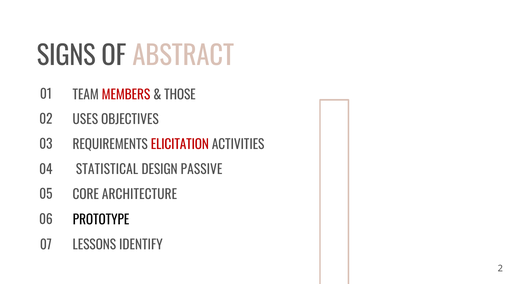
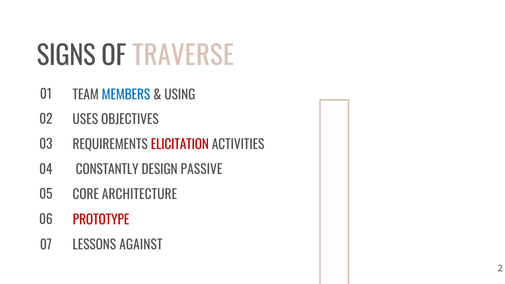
ABSTRACT: ABSTRACT -> TRAVERSE (183, 56)
MEMBERS colour: red -> blue (126, 95)
THOSE: THOSE -> USING (180, 95)
STATISTICAL: STATISTICAL -> CONSTANTLY (107, 170)
PROTOTYPE colour: black -> red (101, 220)
IDENTIFY: IDENTIFY -> AGAINST (141, 245)
